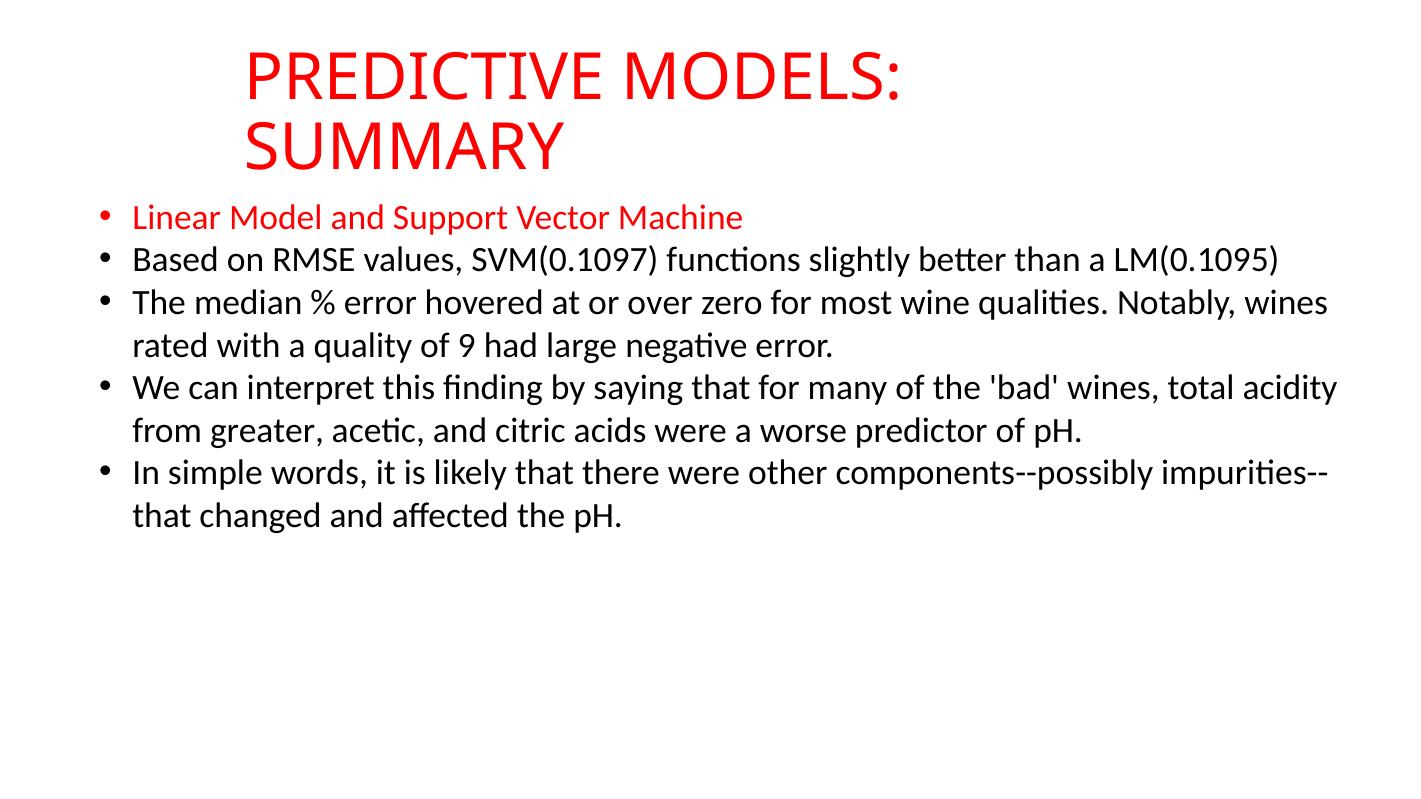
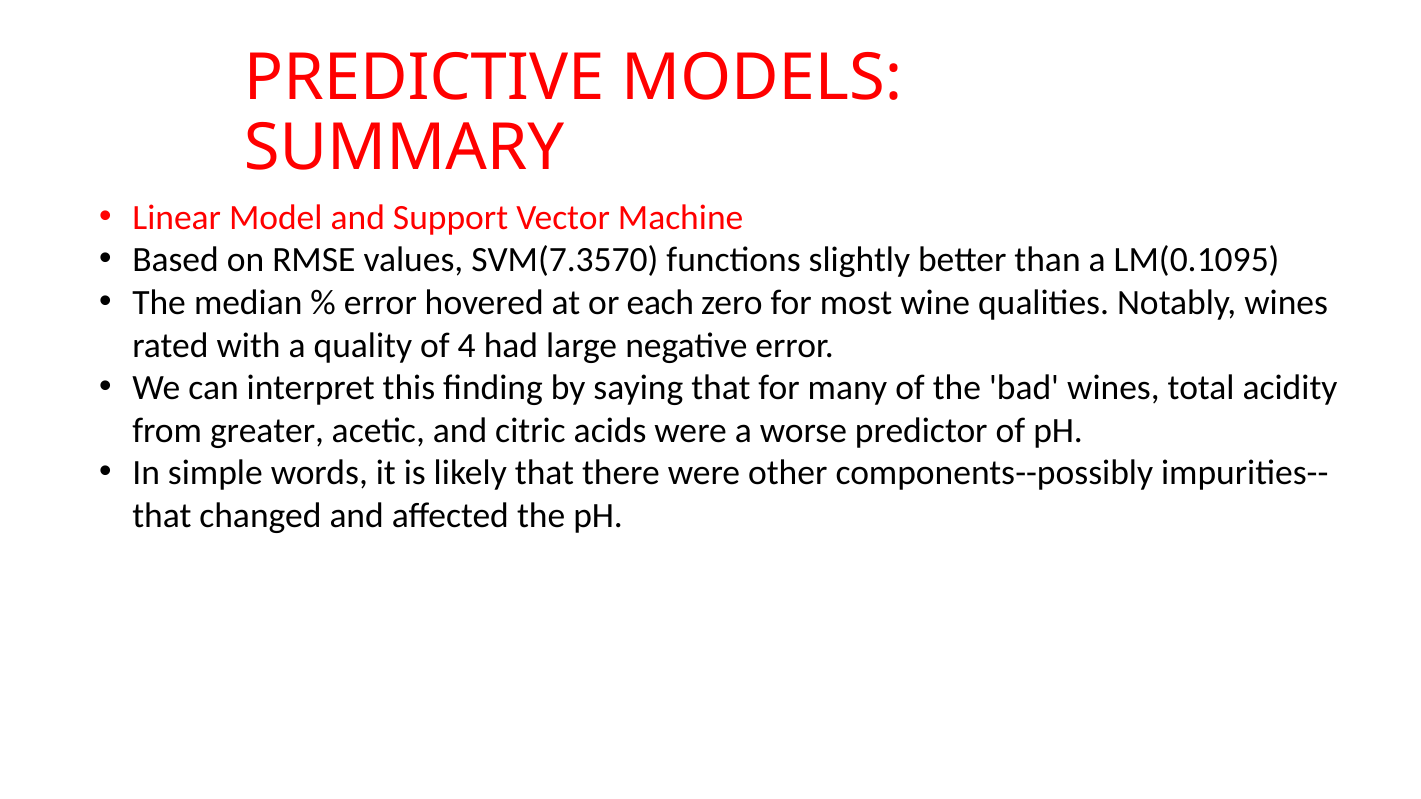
SVM(0.1097: SVM(0.1097 -> SVM(7.3570 (565, 260)
over: over -> each (660, 303)
9: 9 -> 4 (467, 346)
